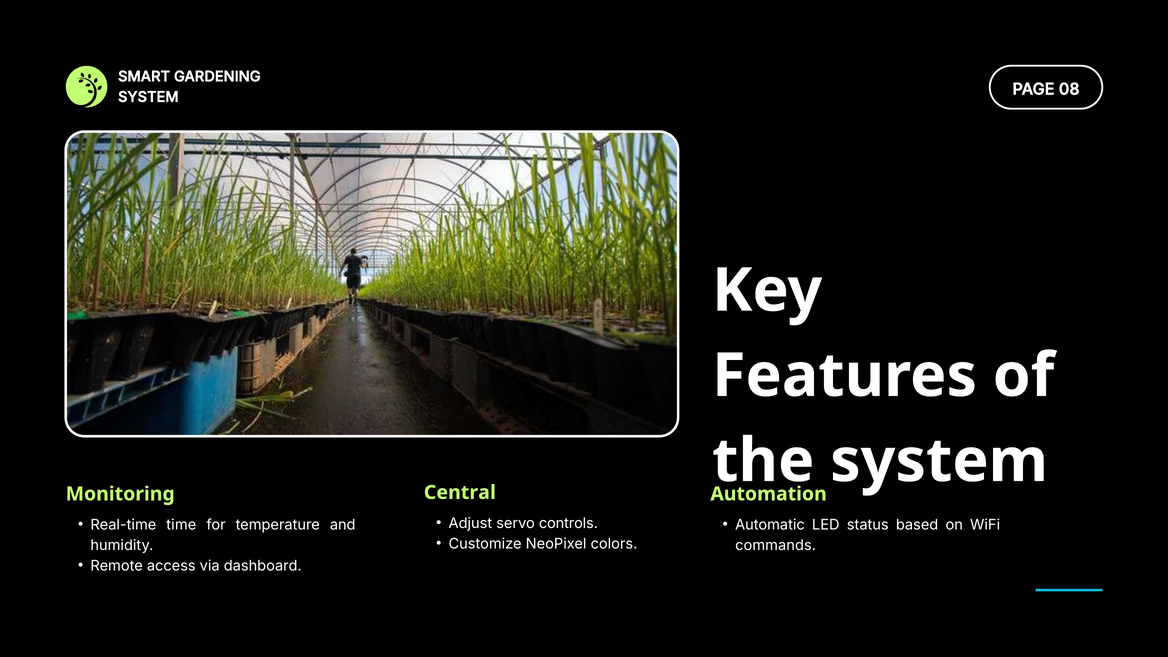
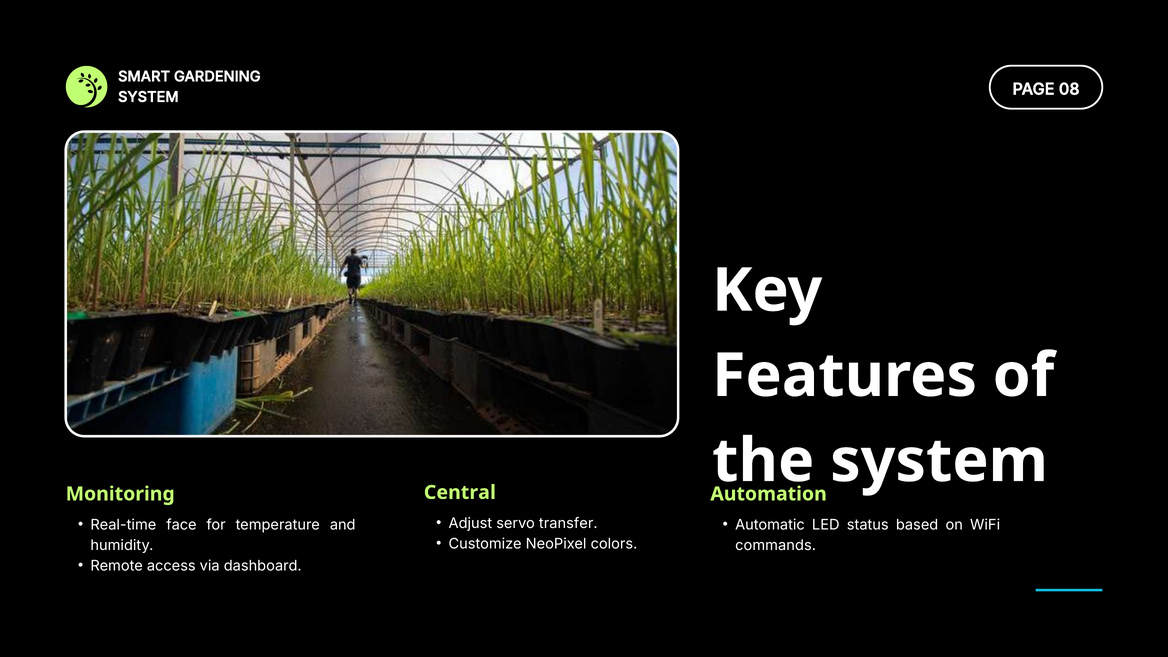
controls: controls -> transfer (568, 523)
time: time -> face (181, 525)
